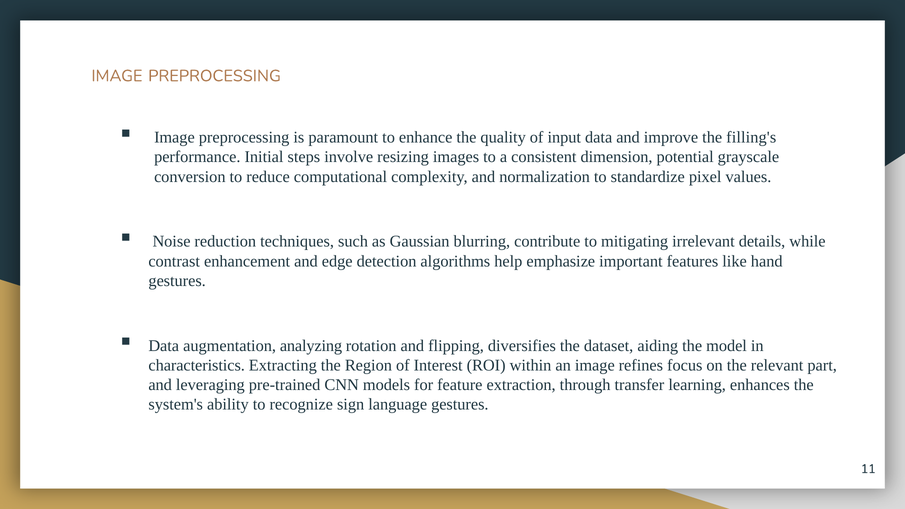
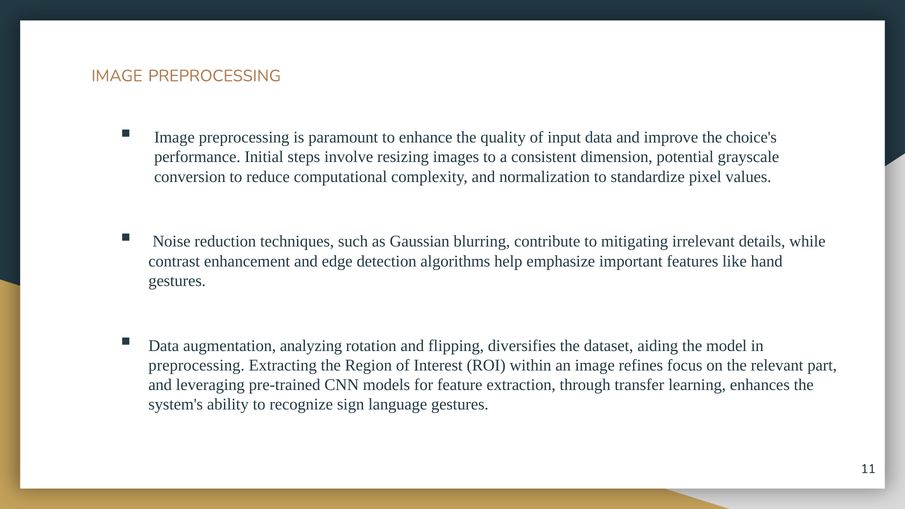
filling's: filling's -> choice's (751, 137)
characteristics: characteristics -> preprocessing (197, 365)
